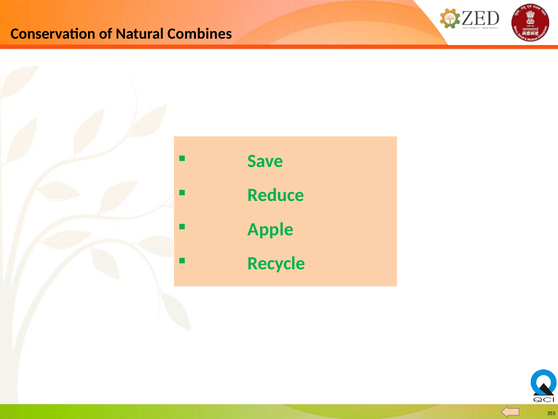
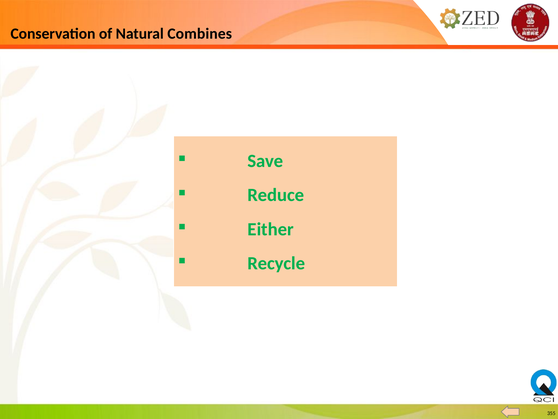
Apple: Apple -> Either (271, 229)
